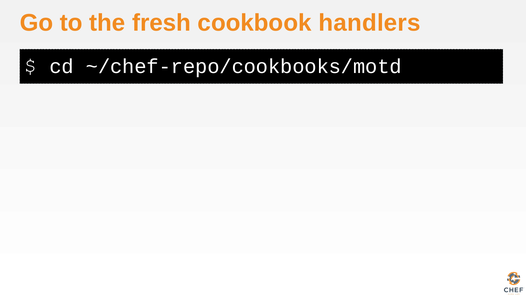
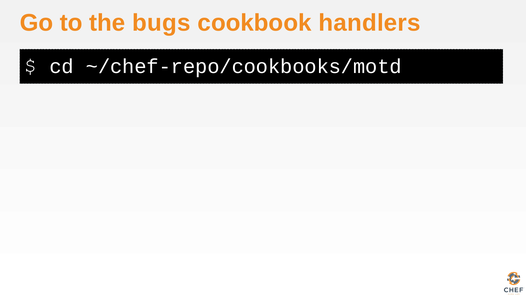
fresh: fresh -> bugs (161, 23)
